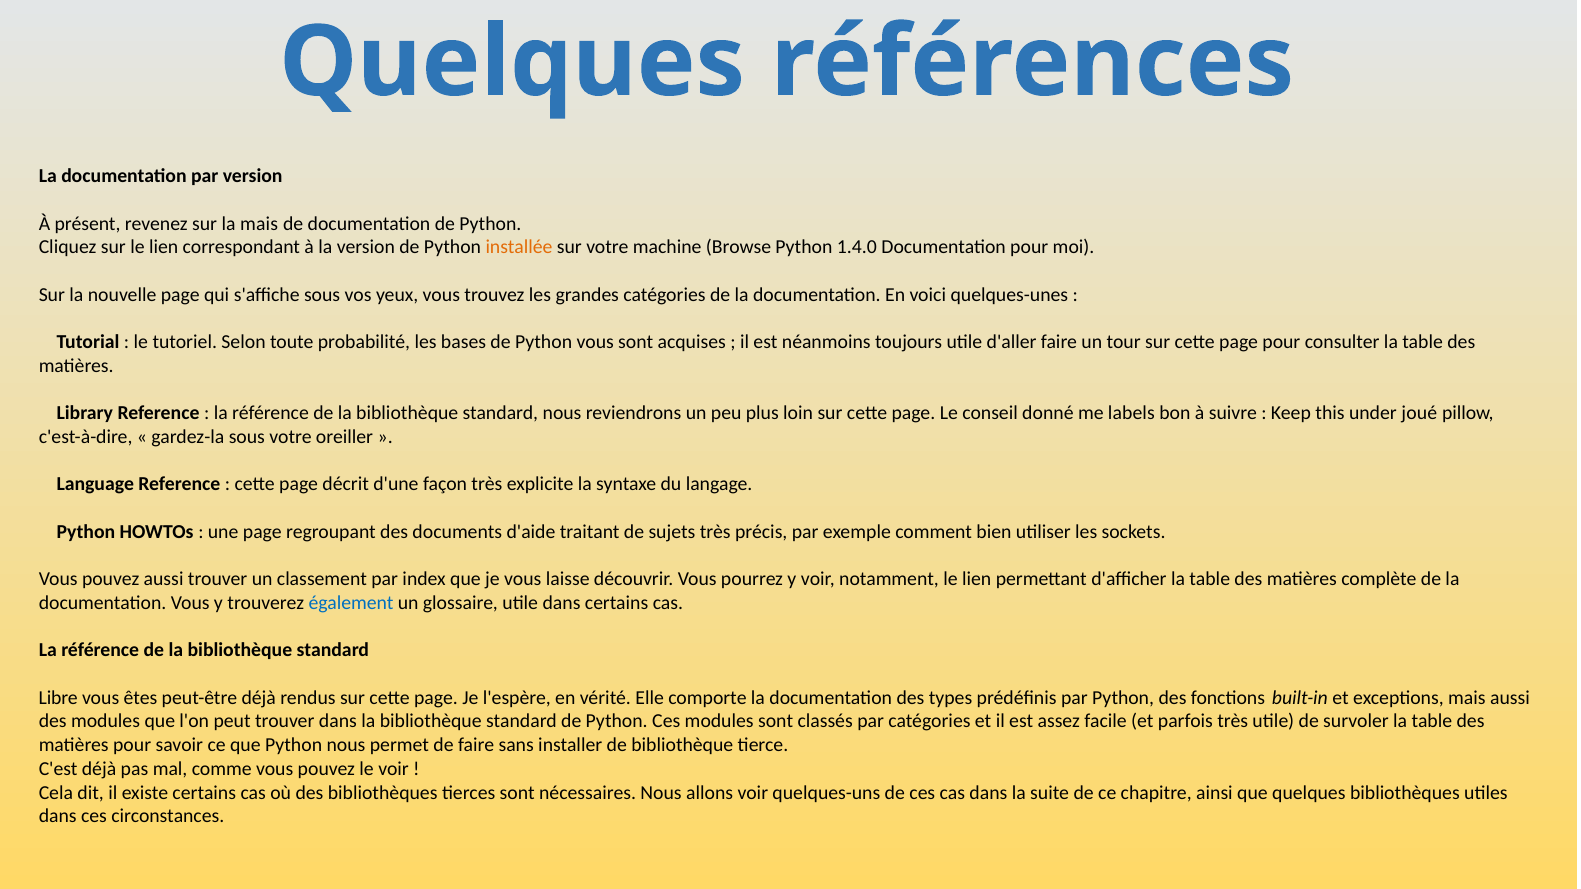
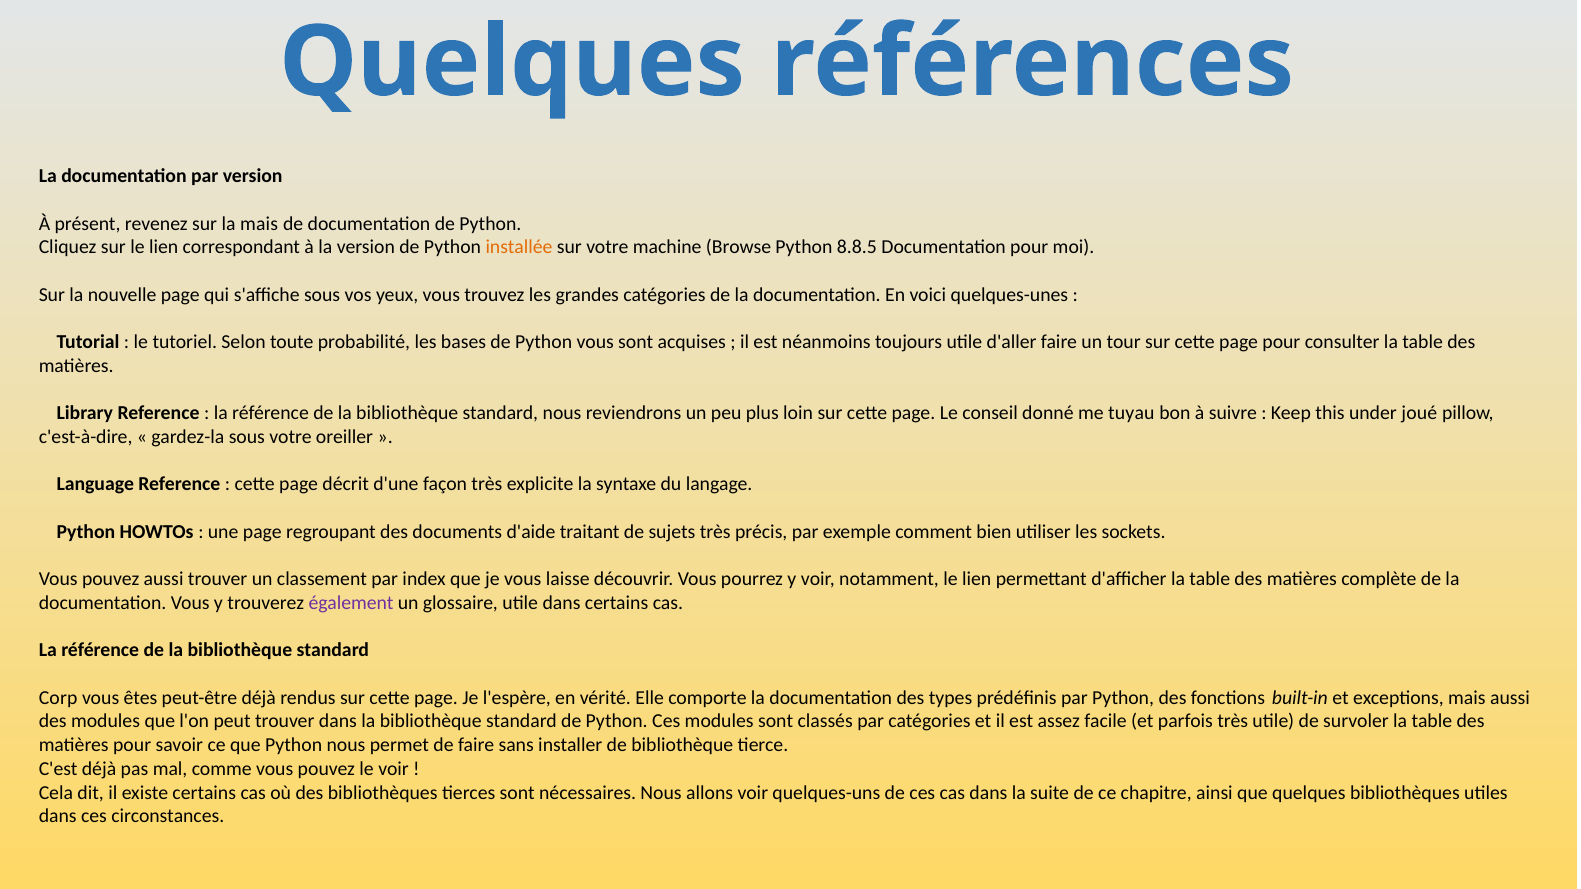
1.4.0: 1.4.0 -> 8.8.5 (857, 247)
labels: labels -> tuyau (1131, 413)
également colour: blue -> purple (351, 603)
Libre: Libre -> Corp (58, 698)
